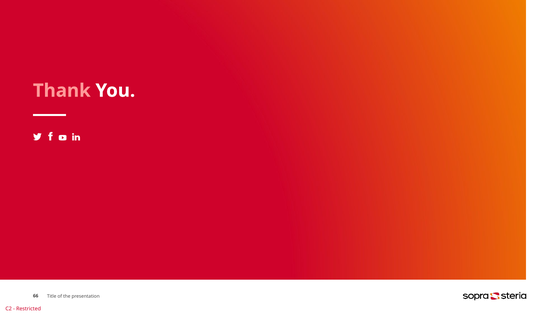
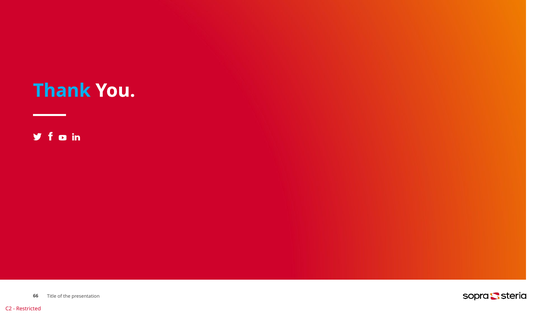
Thank colour: pink -> light blue (62, 91)
